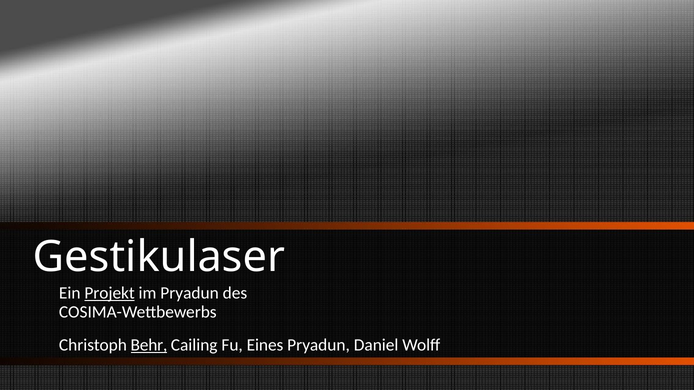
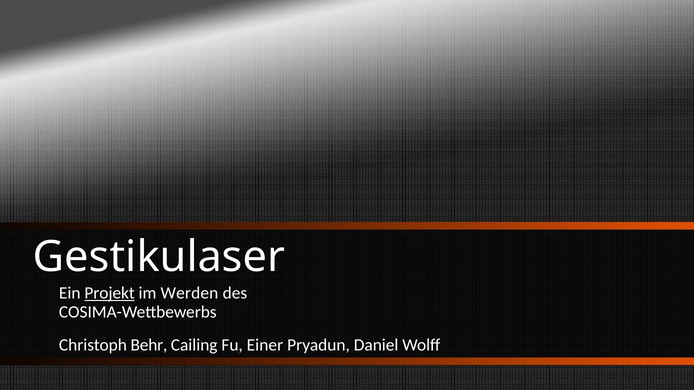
im Pryadun: Pryadun -> Werden (189, 293)
Behr underline: present -> none (149, 345)
Eines: Eines -> Einer (265, 345)
